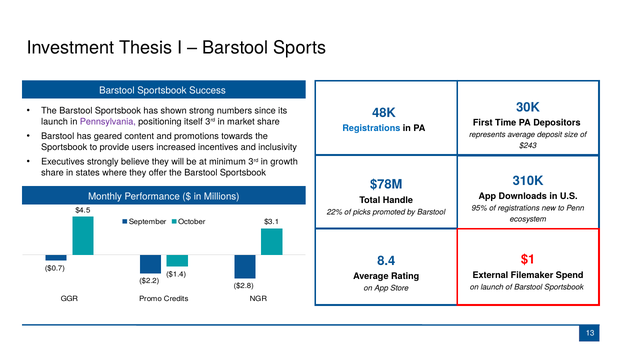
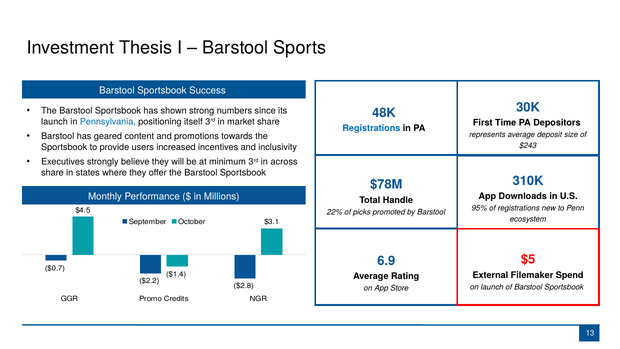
Pennsylvania colour: purple -> blue (108, 122)
growth: growth -> across (284, 162)
$1: $1 -> $5 (528, 259)
8.4: 8.4 -> 6.9 (386, 261)
